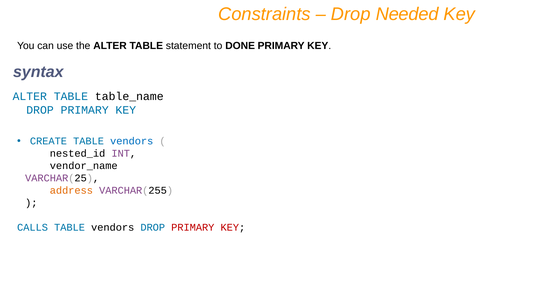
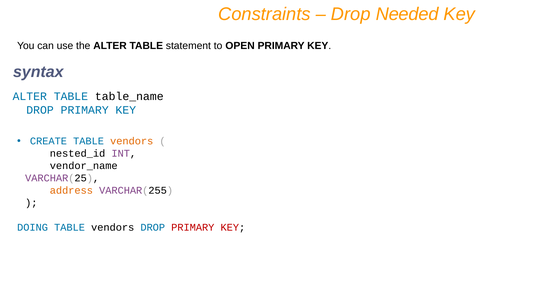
DONE: DONE -> OPEN (240, 46)
vendors colour: blue -> orange (132, 141)
CALLS: CALLS -> DOING (33, 228)
